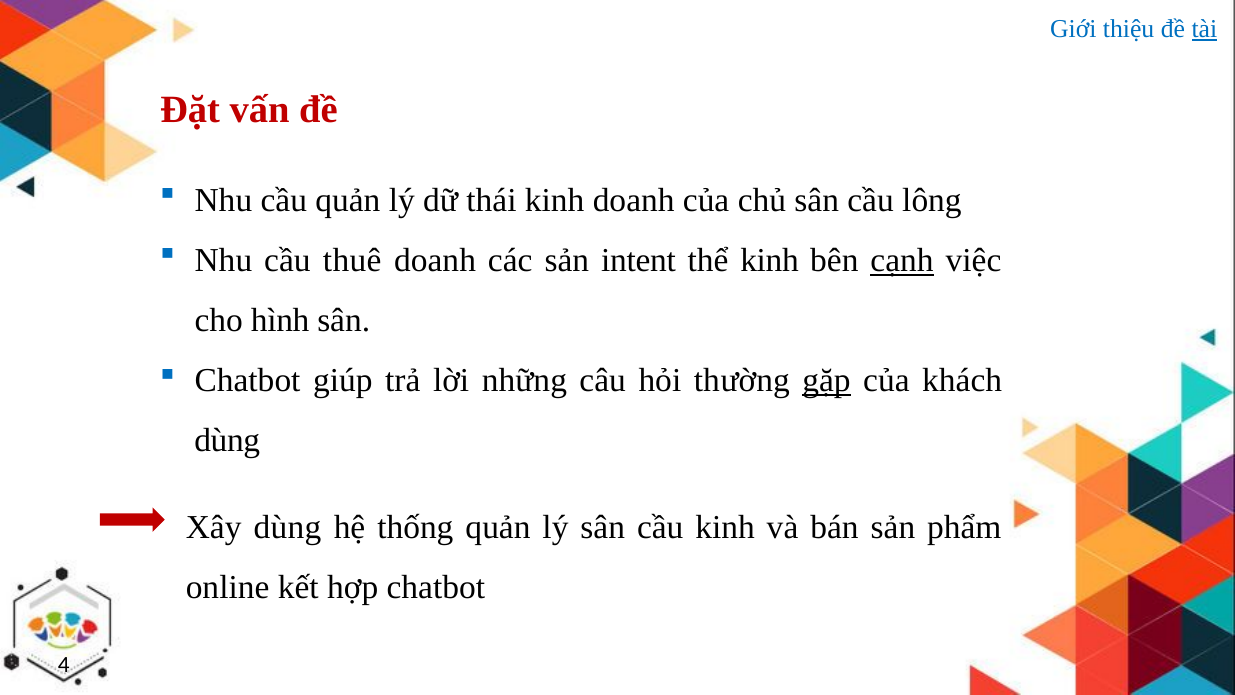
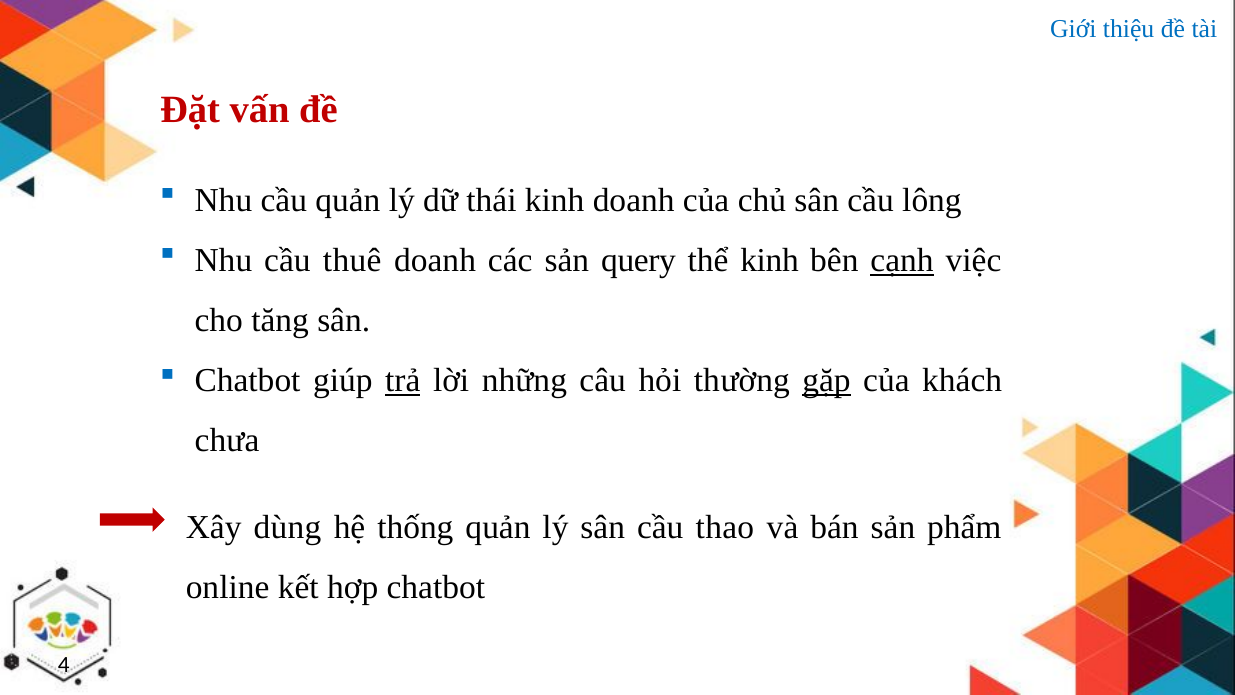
tài underline: present -> none (1204, 29)
intent: intent -> query (639, 260)
hình: hình -> tăng (280, 320)
trả underline: none -> present (403, 380)
dùng: dùng -> chưa (227, 441)
cầu kinh: kinh -> thao (725, 527)
